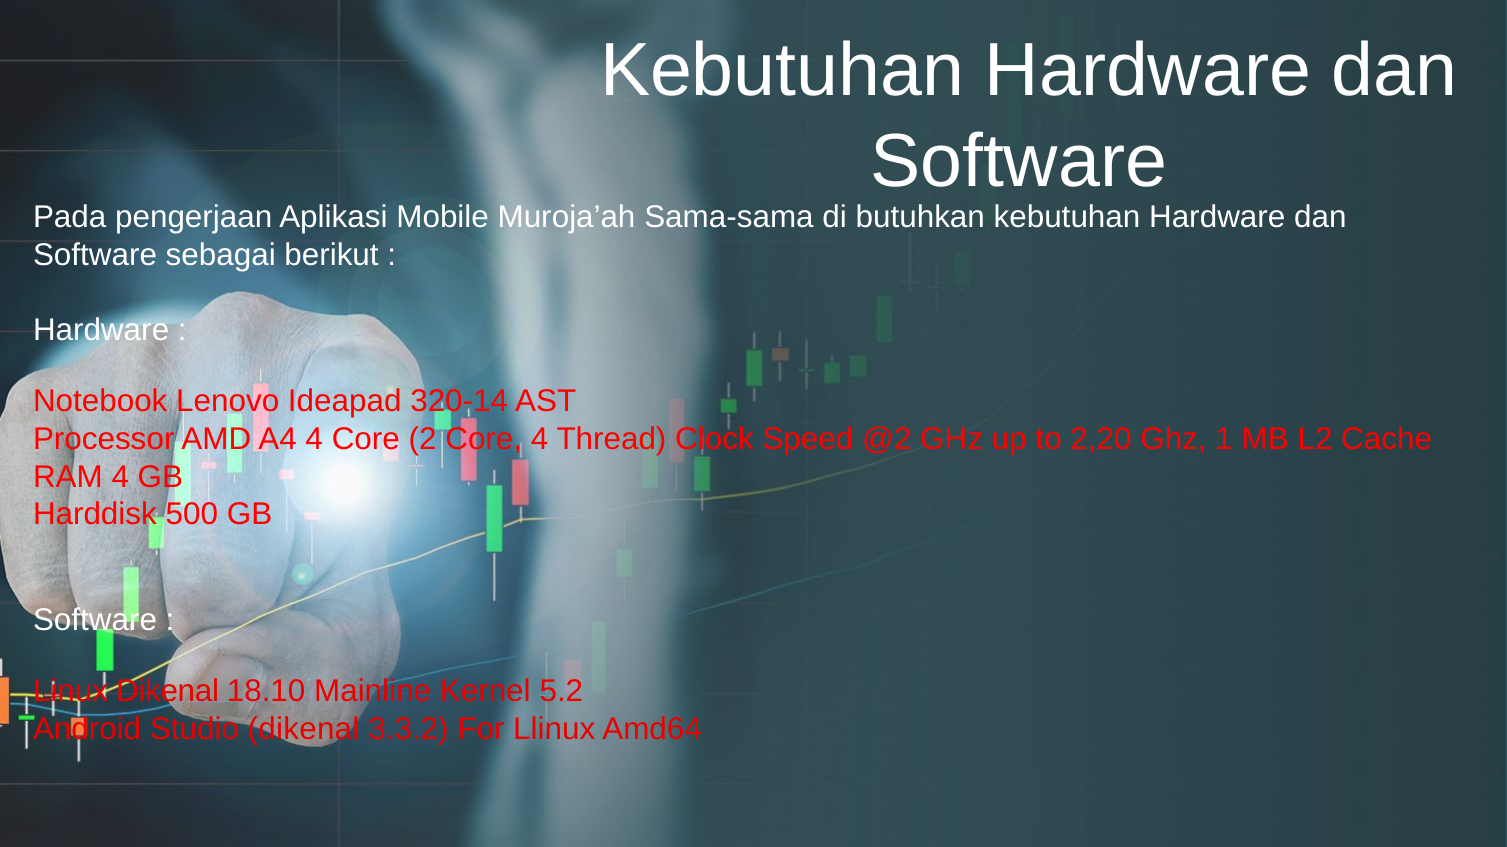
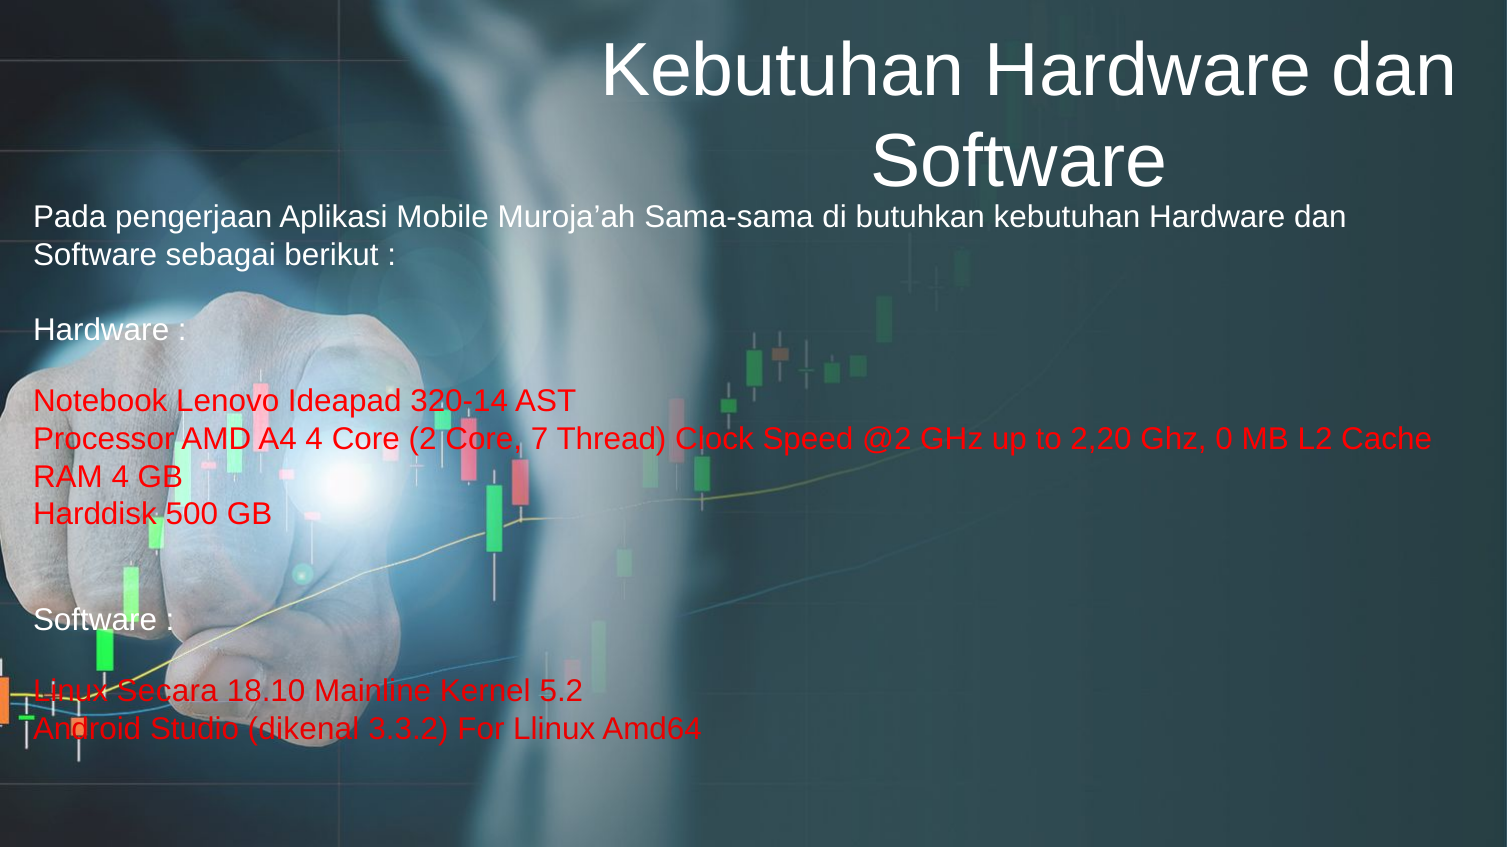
Core 4: 4 -> 7 (540, 440)
1: 1 -> 0 (1224, 440)
Linux Dikenal: Dikenal -> Secara (167, 692)
